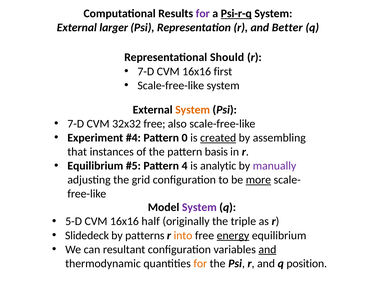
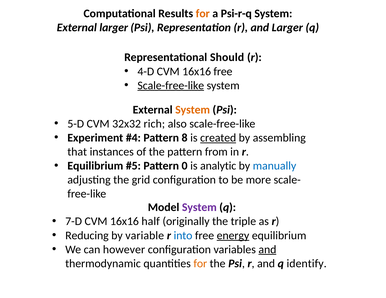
for colour: purple -> orange (203, 14)
Psi-r-q underline: present -> none (236, 14)
and Better: Better -> Larger (287, 28)
7-D: 7-D -> 4-D (146, 71)
16x16 first: first -> free (223, 71)
Scale-free-like underline: none -> present (171, 85)
7-D: 7-D -> 5-D (76, 124)
32x32 free: free -> rich (154, 124)
0: 0 -> 8 (185, 138)
basis: basis -> from (216, 152)
4: 4 -> 0 (185, 166)
manually colour: purple -> blue (275, 166)
more underline: present -> none (258, 180)
5-D: 5-D -> 7-D (74, 222)
Slidedeck: Slidedeck -> Reducing (87, 236)
patterns: patterns -> variable (145, 236)
into colour: orange -> blue (183, 236)
resultant: resultant -> however (124, 250)
position: position -> identify (307, 264)
